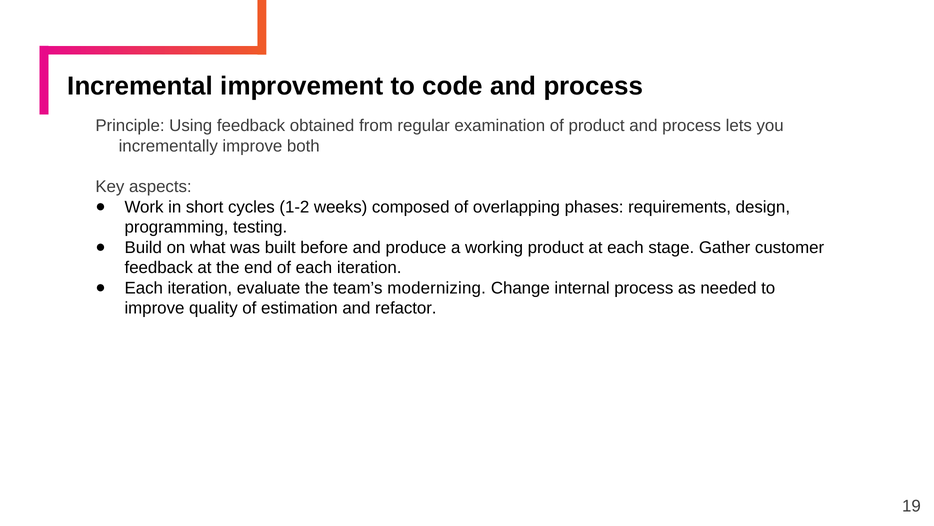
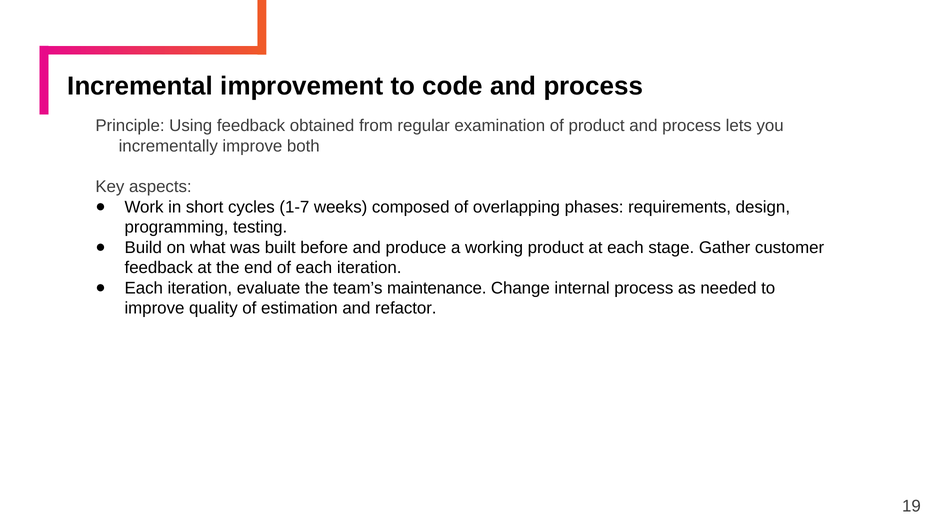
1-2: 1-2 -> 1-7 (294, 207)
modernizing: modernizing -> maintenance (437, 288)
